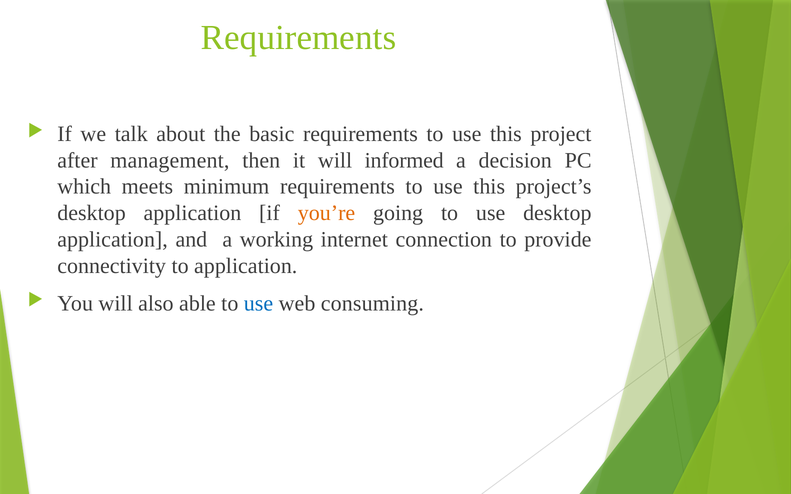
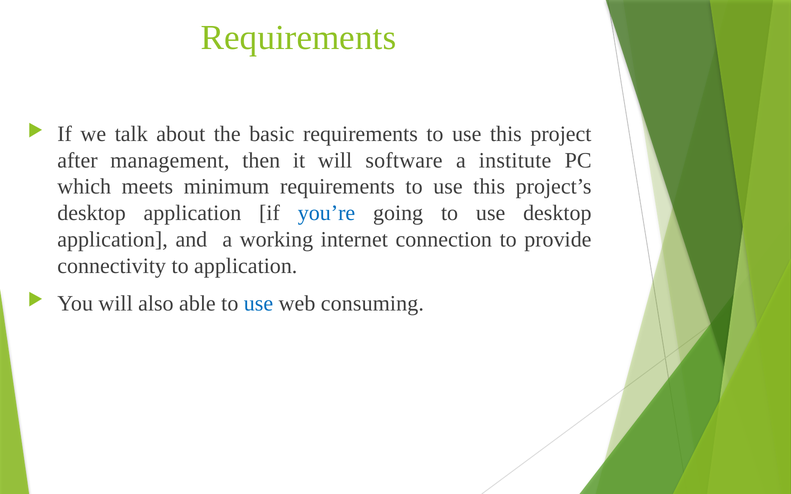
informed: informed -> software (404, 160)
decision: decision -> institute (515, 160)
you’re colour: orange -> blue (327, 213)
